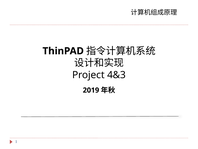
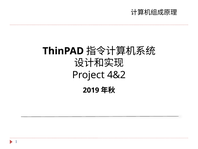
4&3: 4&3 -> 4&2 (116, 75)
